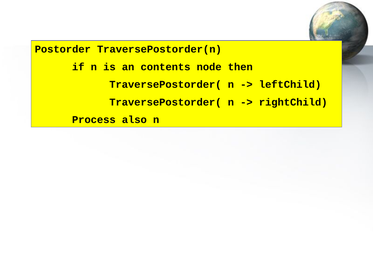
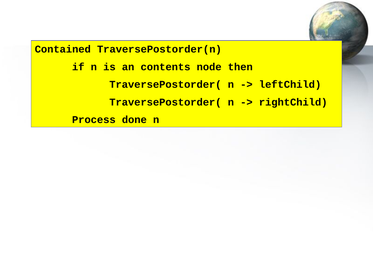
Postorder: Postorder -> Contained (63, 49)
also: also -> done (134, 120)
